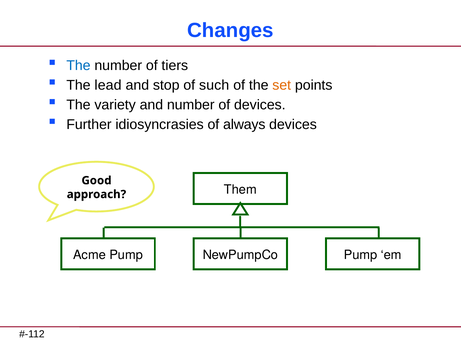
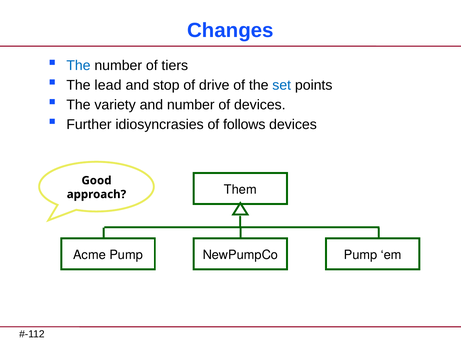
such: such -> drive (214, 85)
set colour: orange -> blue (282, 85)
always: always -> follows (244, 125)
